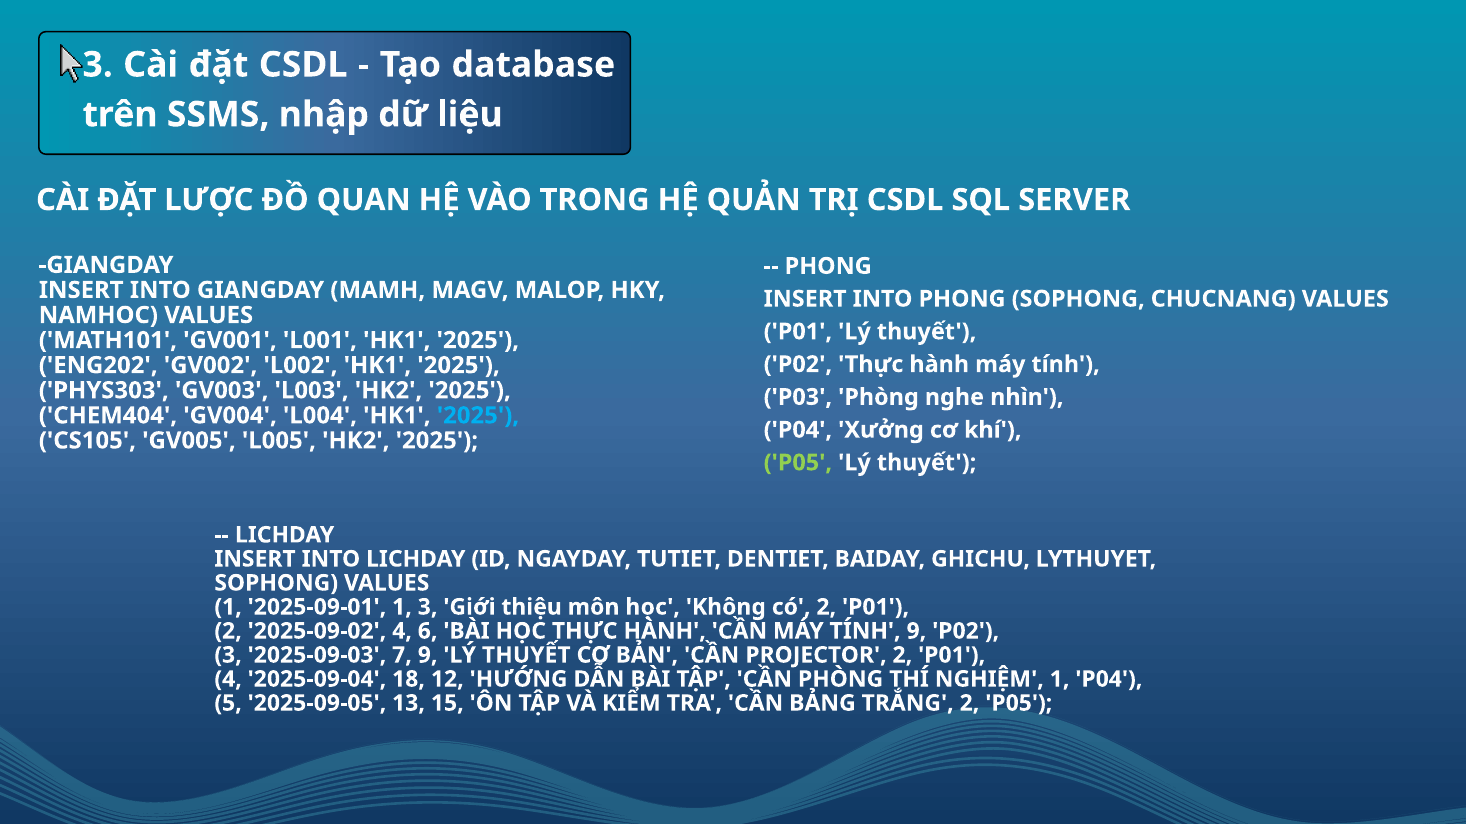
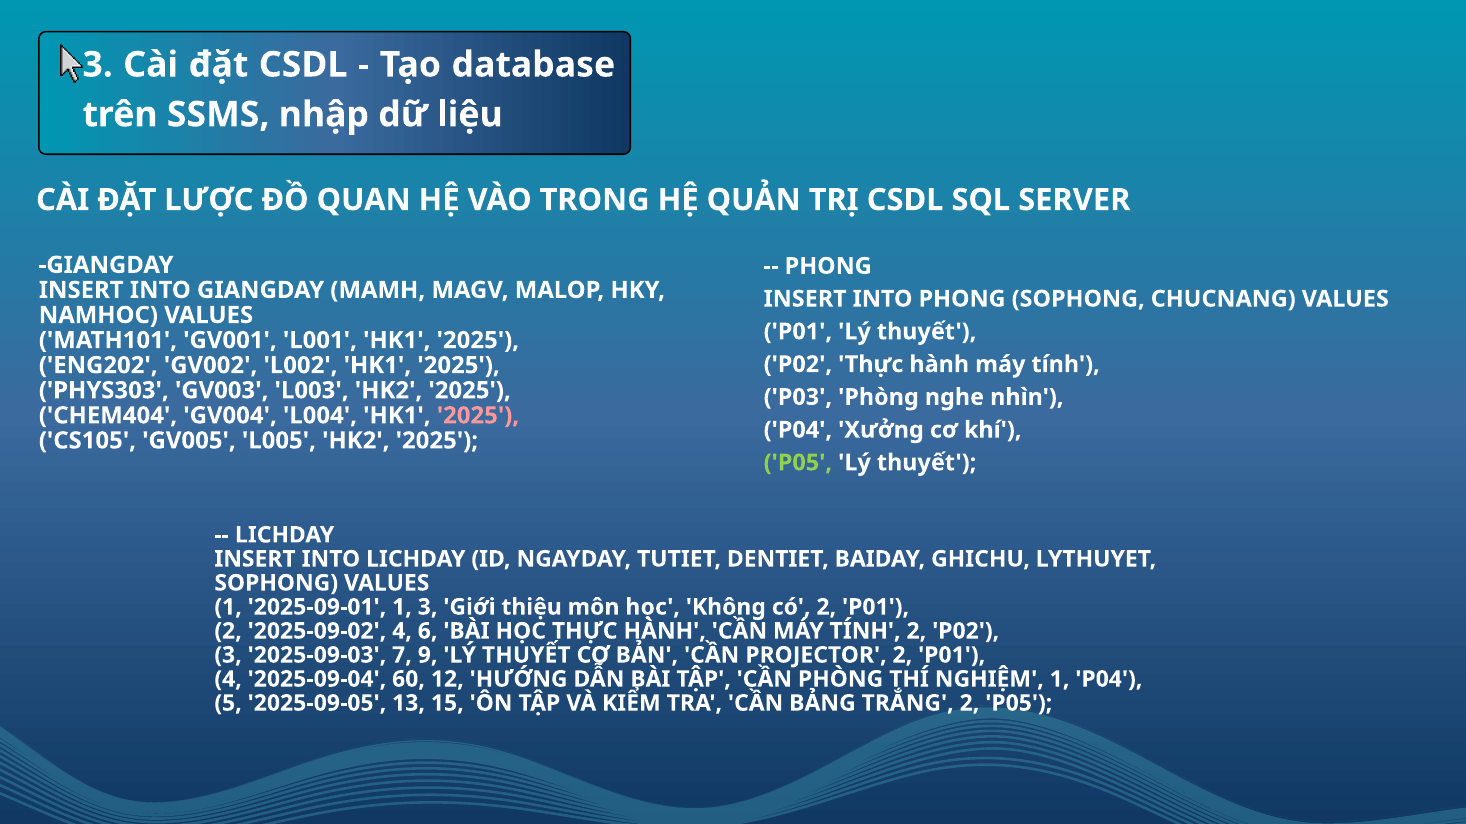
2025 colour: light blue -> pink (478, 416)
TÍNH 9: 9 -> 2 (916, 632)
18: 18 -> 60 (409, 680)
